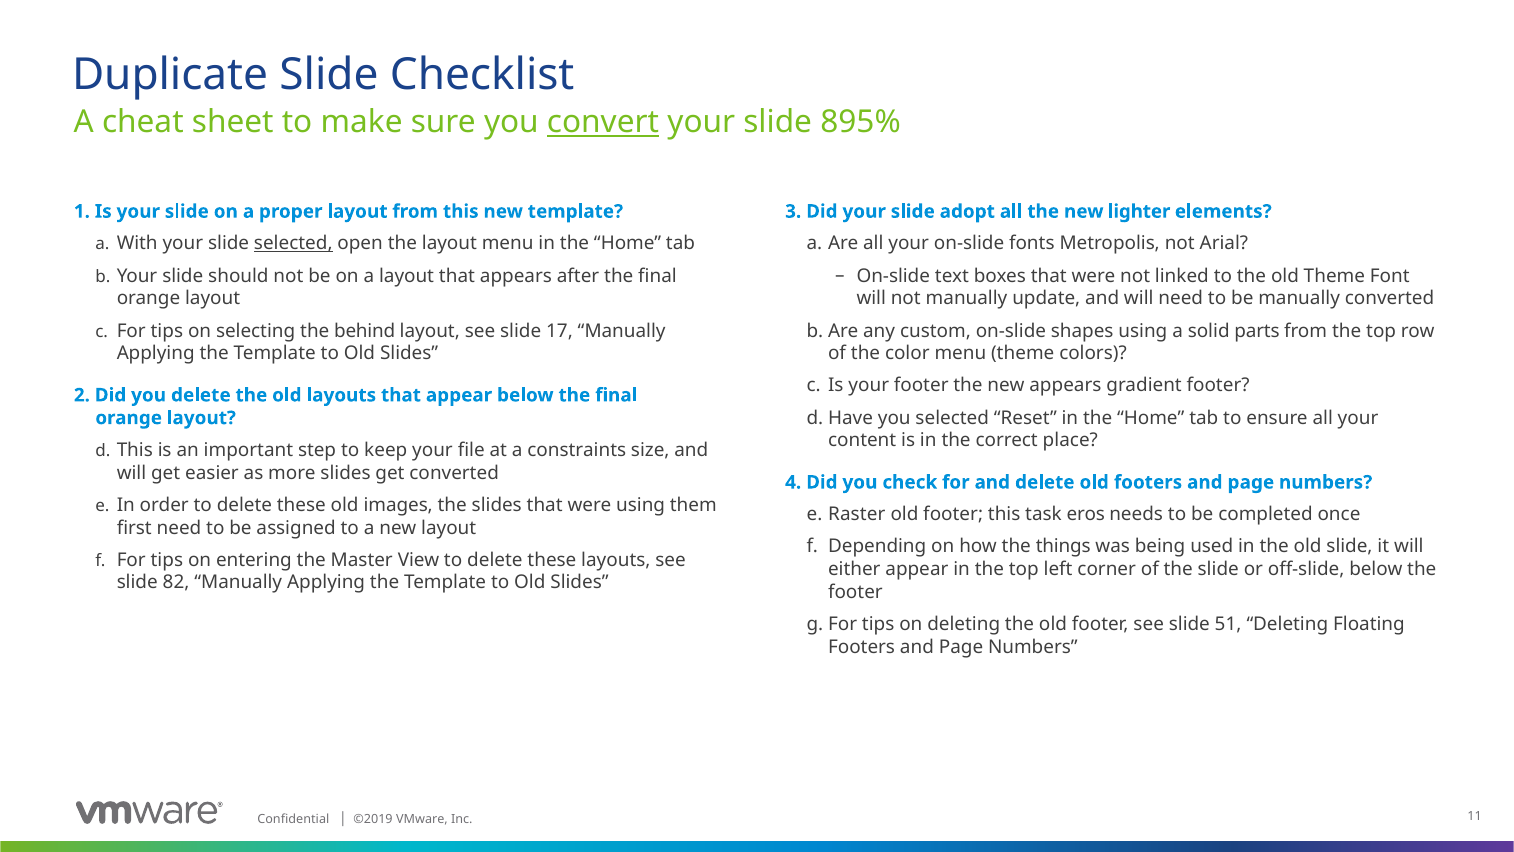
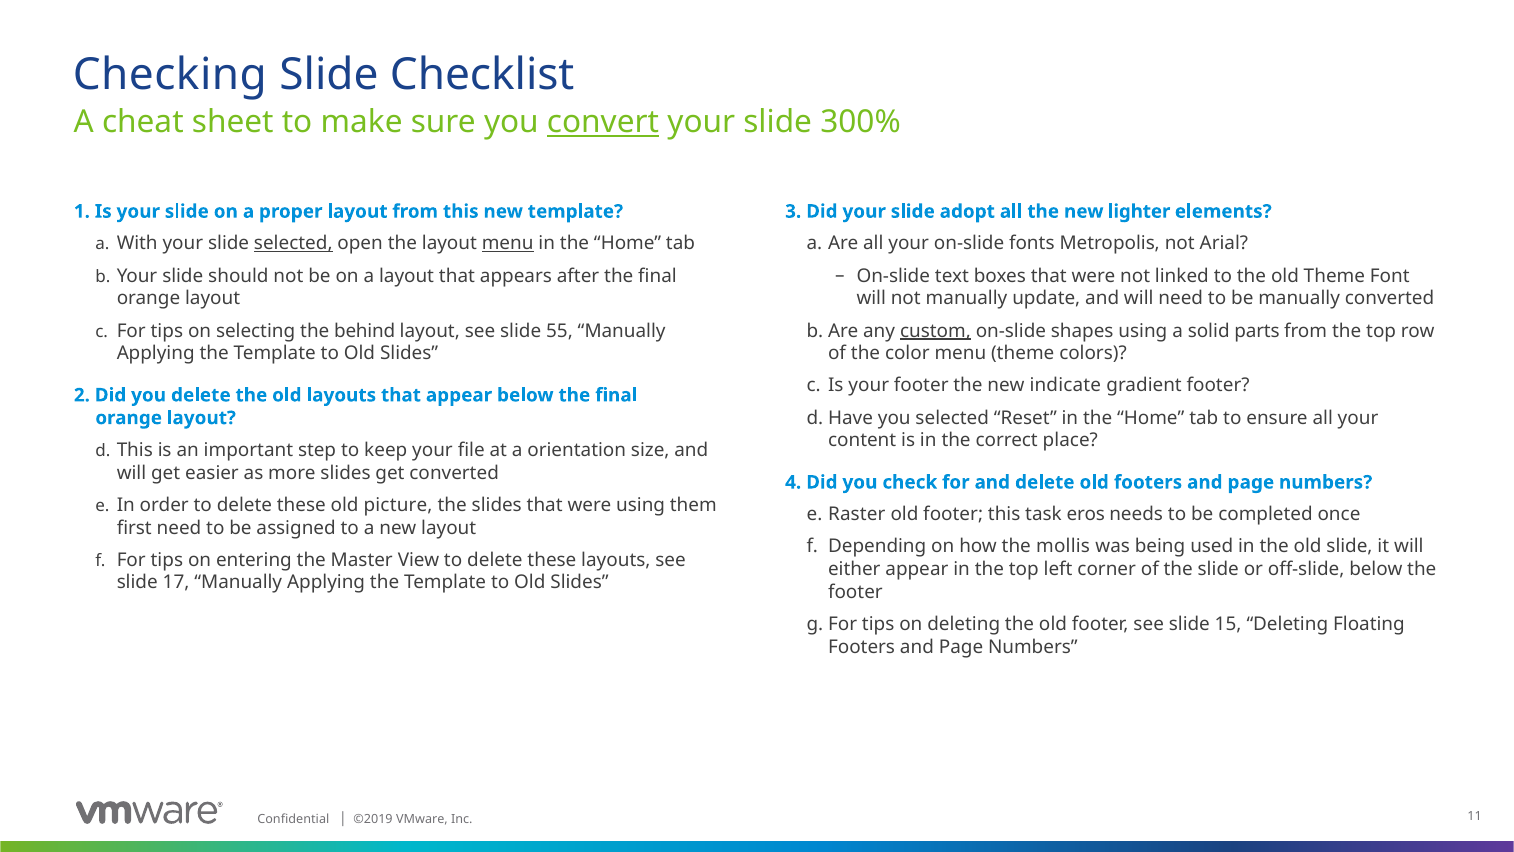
Duplicate: Duplicate -> Checking (170, 74)
895%: 895% -> 300% (861, 122)
menu underline: none -> present (508, 244)
custom underline: none -> present (935, 331)
17: 17 -> 55 (560, 331)
new appears: appears -> indicate (1065, 386)
constraints: constraints -> orientation (577, 450)
images: images -> picture (398, 505)
things: things -> mollis (1063, 547)
82: 82 -> 17 (176, 583)
51: 51 -> 15 (1228, 624)
